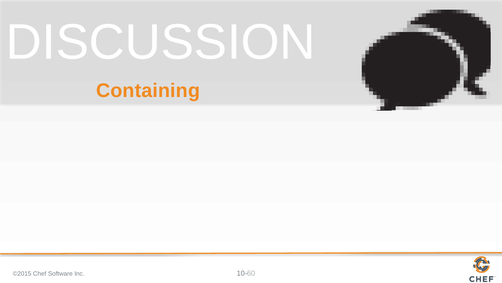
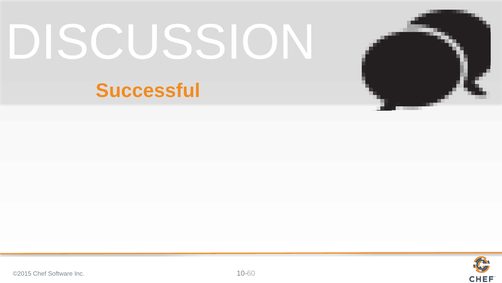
Containing: Containing -> Successful (148, 90)
